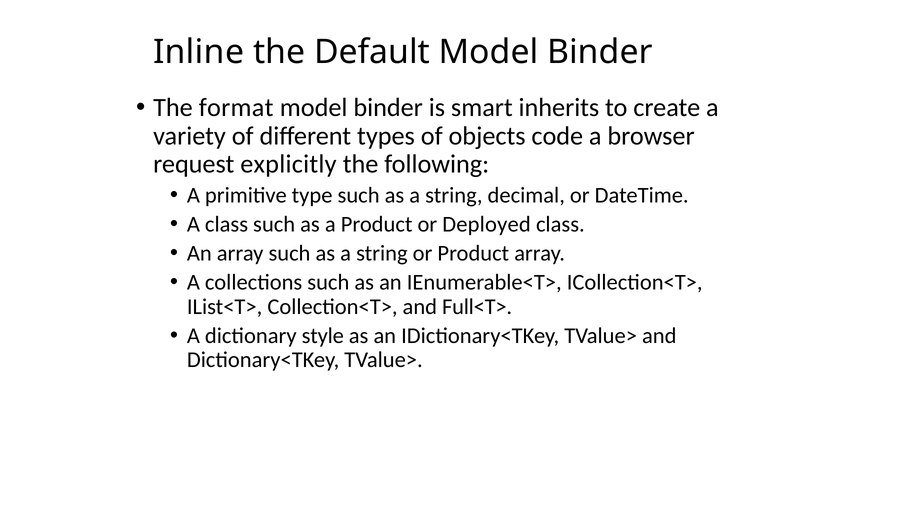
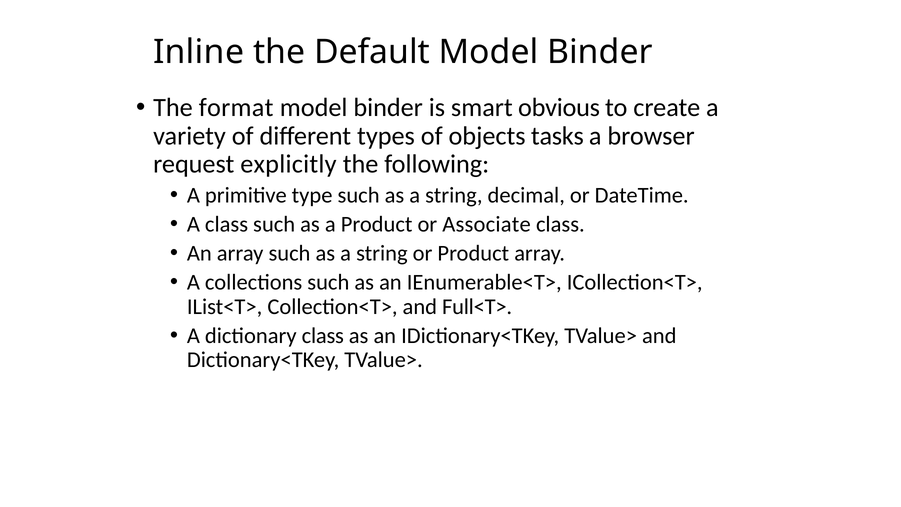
inherits: inherits -> obvious (559, 107)
code: code -> tasks (557, 136)
Deployed: Deployed -> Associate (486, 224)
dictionary style: style -> class (323, 336)
